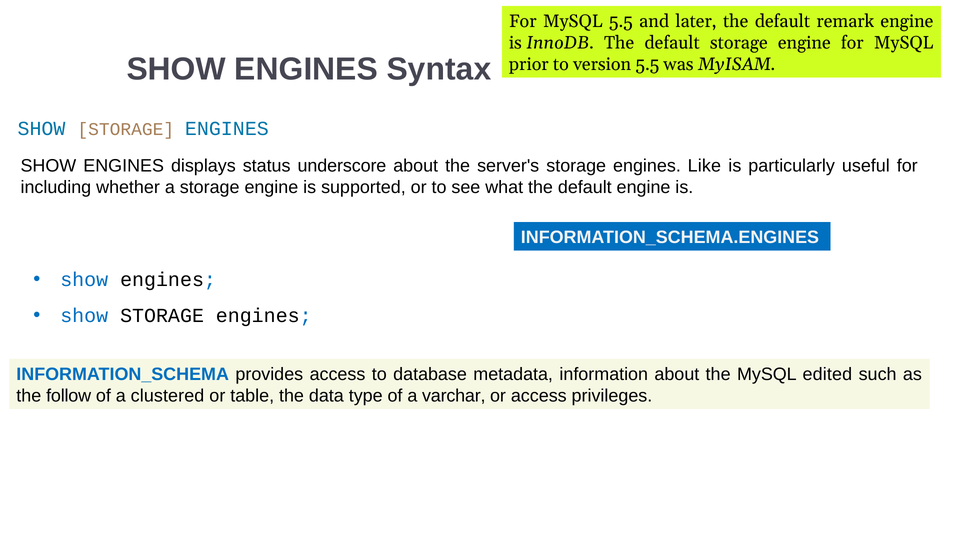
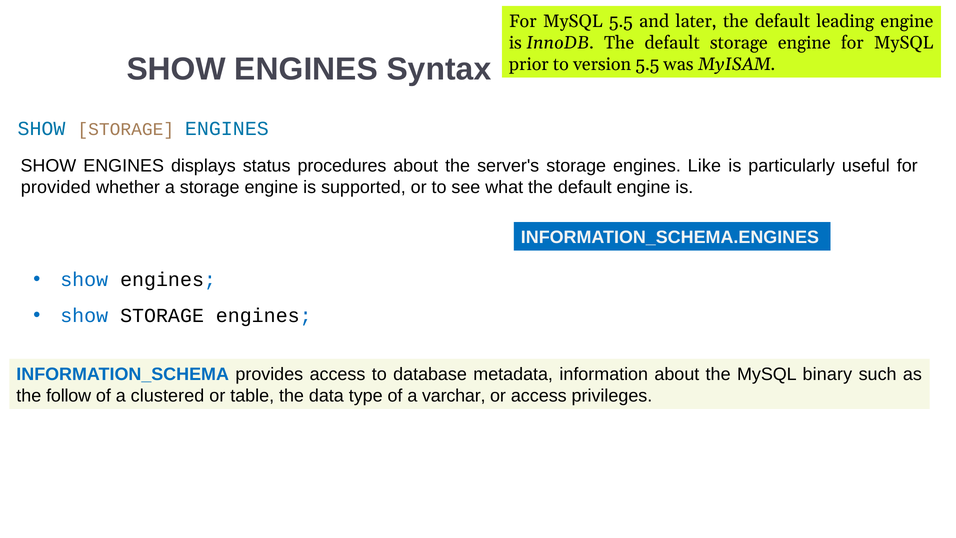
remark: remark -> leading (845, 21)
underscore: underscore -> procedures (342, 166)
including: including -> provided (56, 187)
edited: edited -> binary (827, 374)
